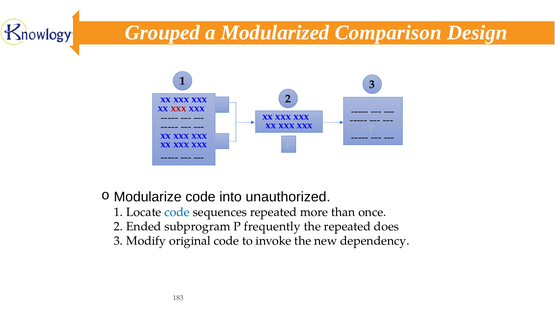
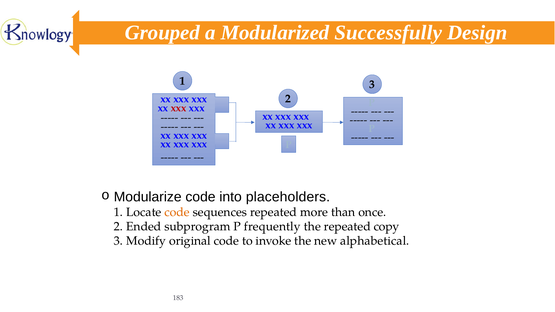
Comparison: Comparison -> Successfully (388, 33)
unauthorized: unauthorized -> placeholders (288, 197)
code colour: blue -> orange (177, 212)
does: does -> copy (387, 227)
dependency: dependency -> alphabetical (375, 241)
